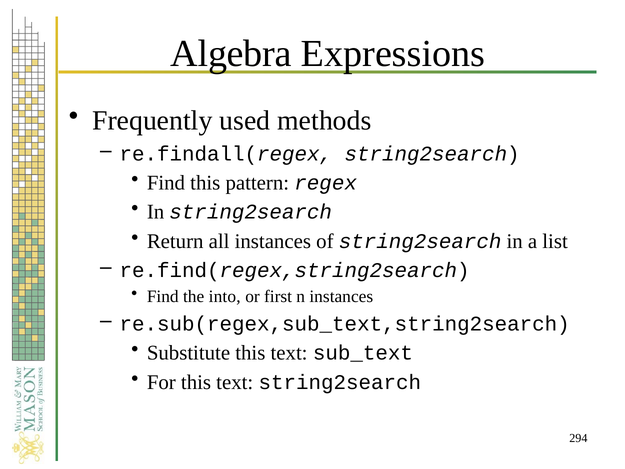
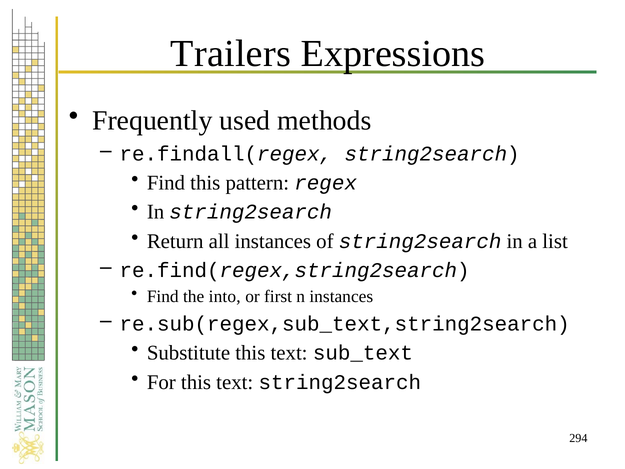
Algebra: Algebra -> Trailers (231, 54)
